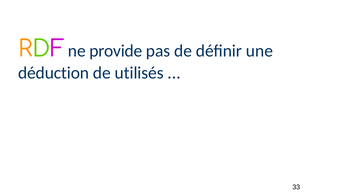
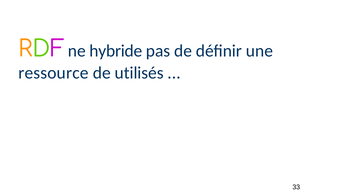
provide: provide -> hybride (116, 51)
déduction: déduction -> ressource (53, 73)
